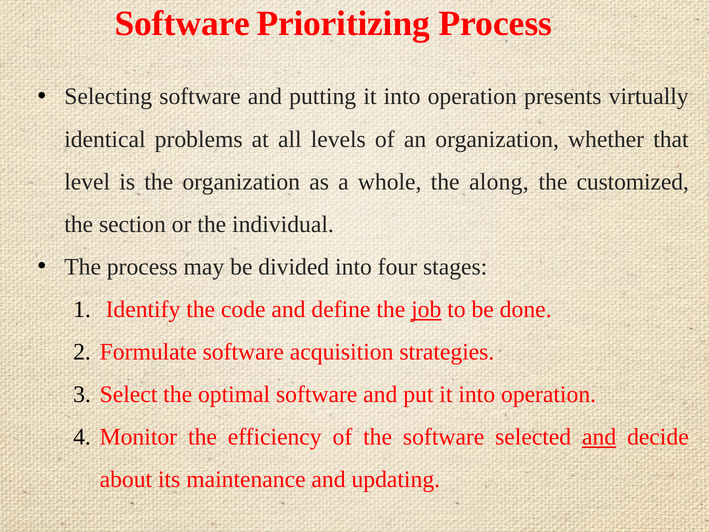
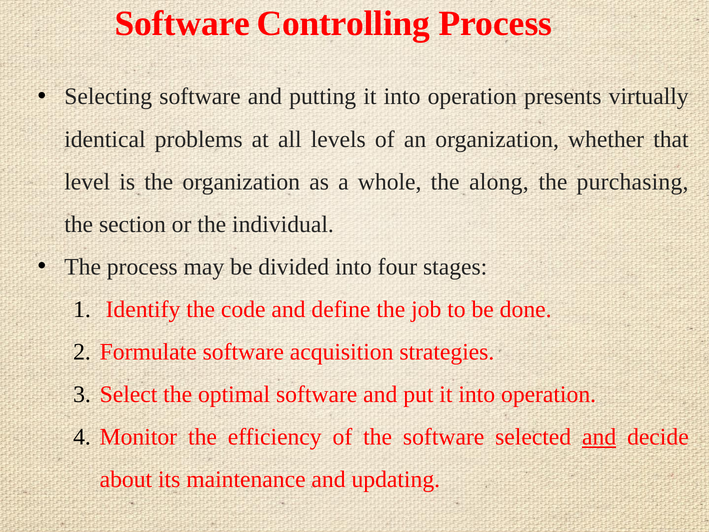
Prioritizing: Prioritizing -> Controlling (343, 24)
customized: customized -> purchasing (633, 182)
job underline: present -> none (426, 309)
